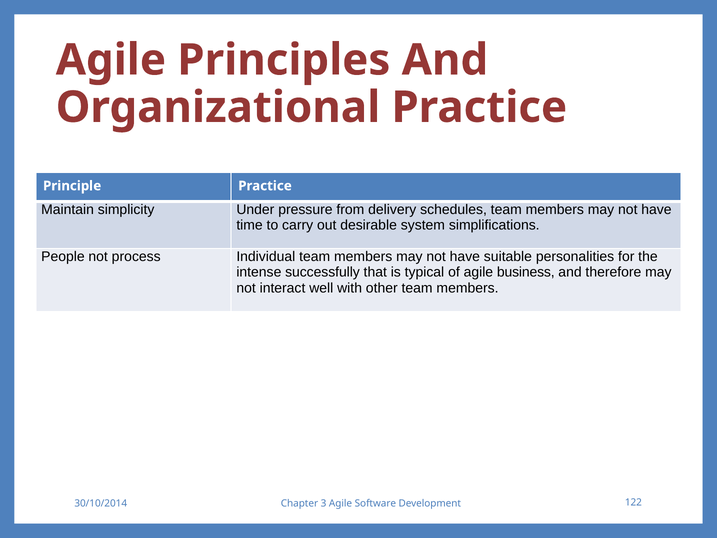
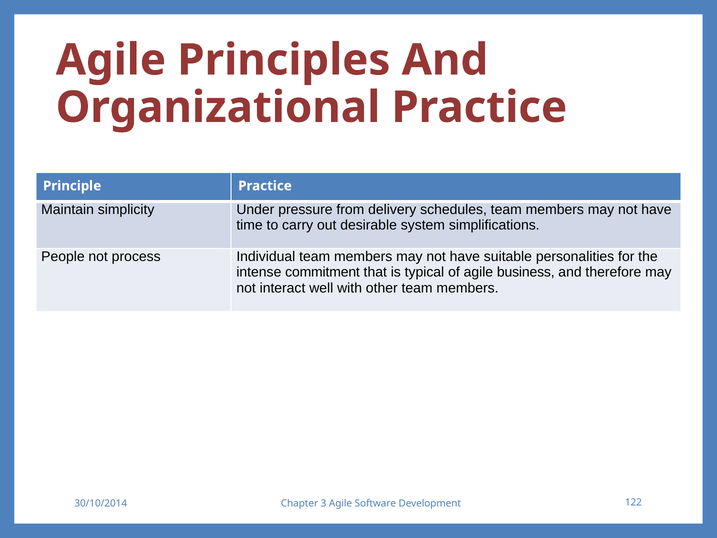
successfully: successfully -> commitment (323, 272)
